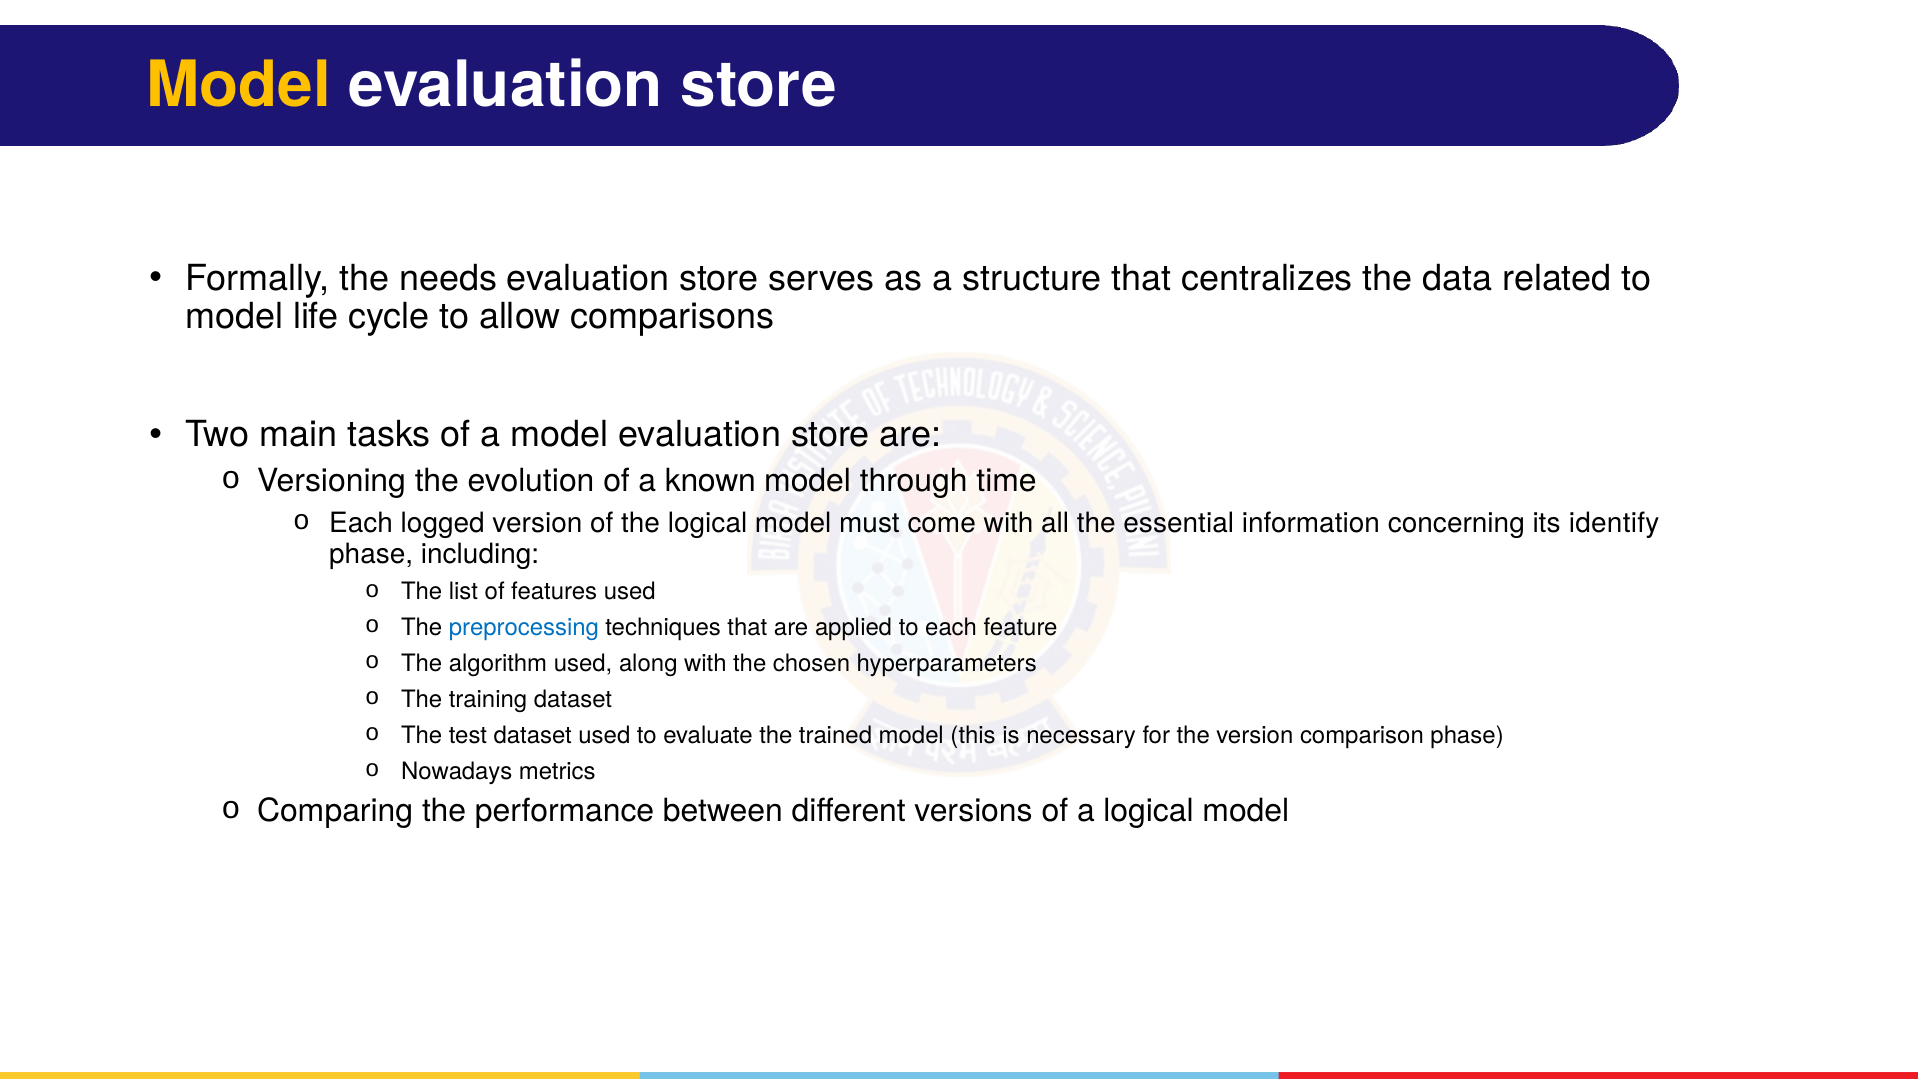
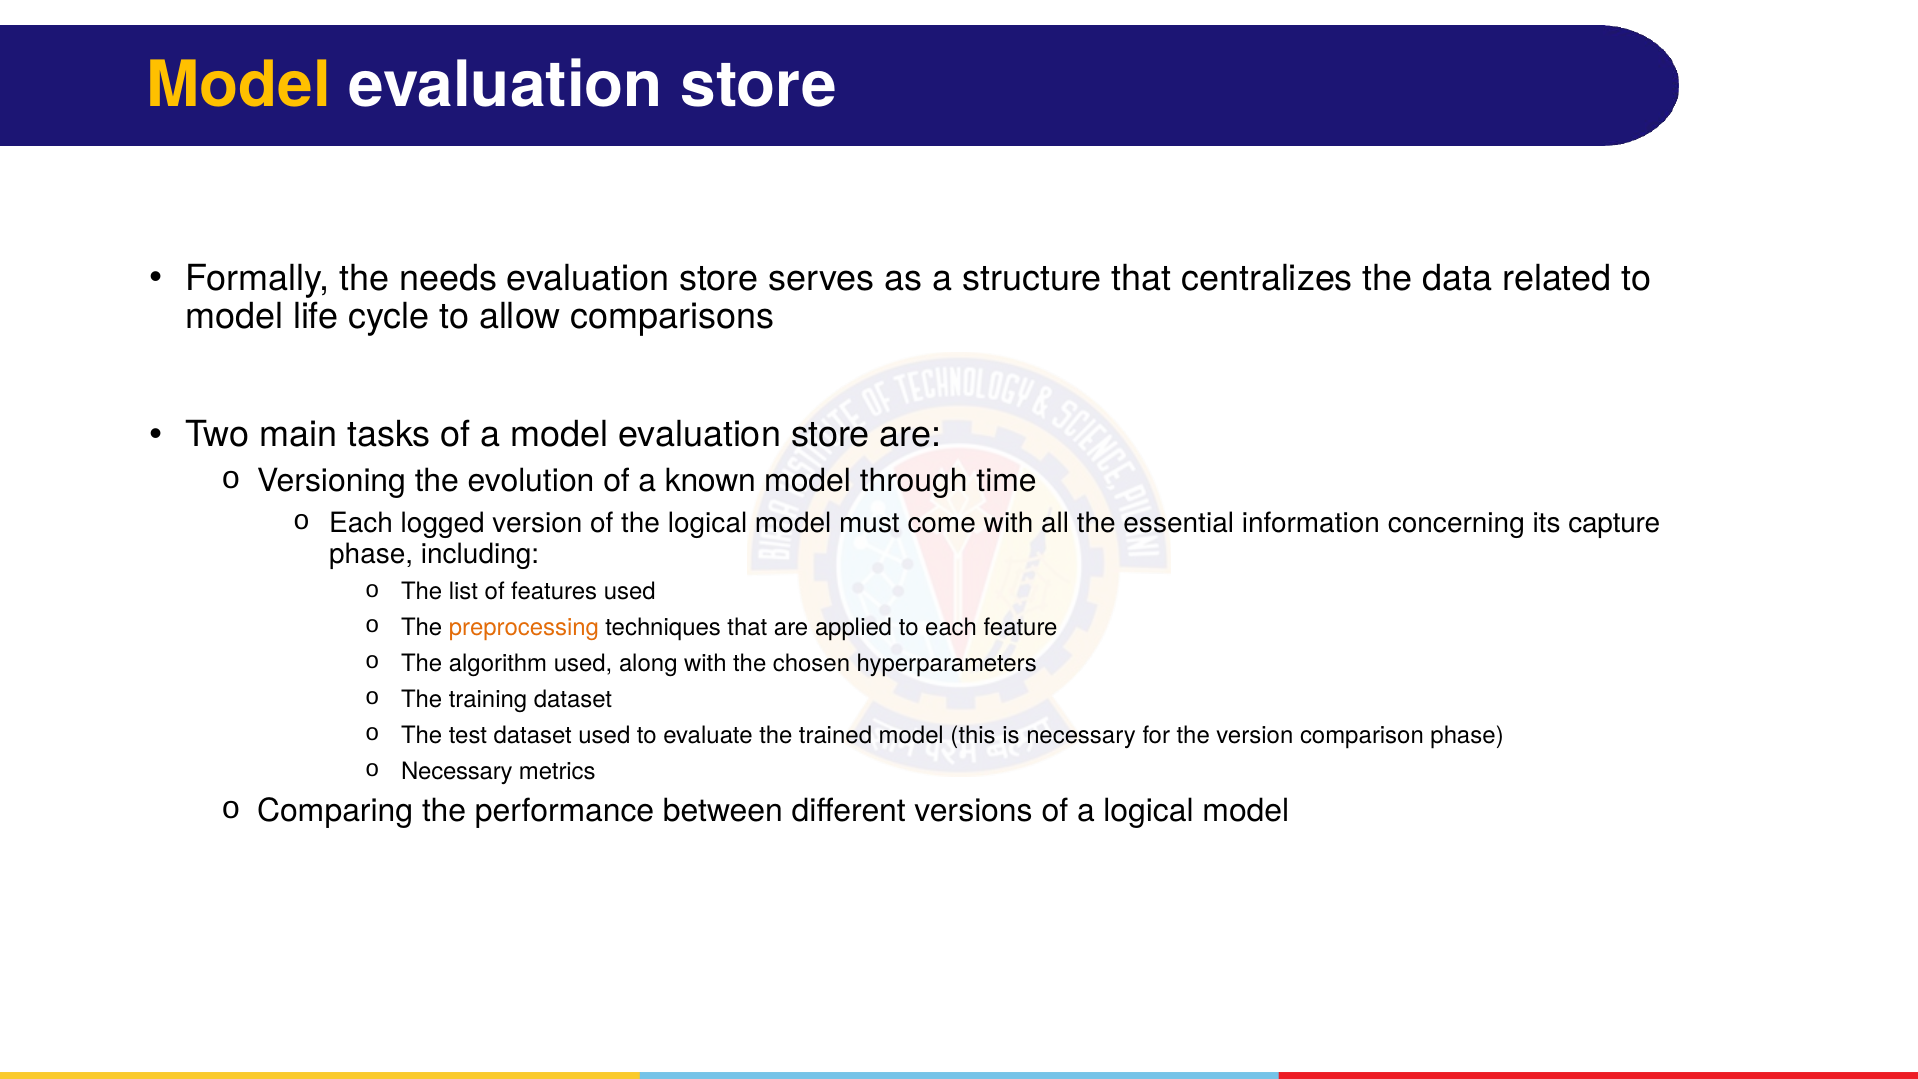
identify: identify -> capture (1614, 524)
preprocessing colour: blue -> orange (524, 628)
Nowadays: Nowadays -> Necessary (457, 771)
